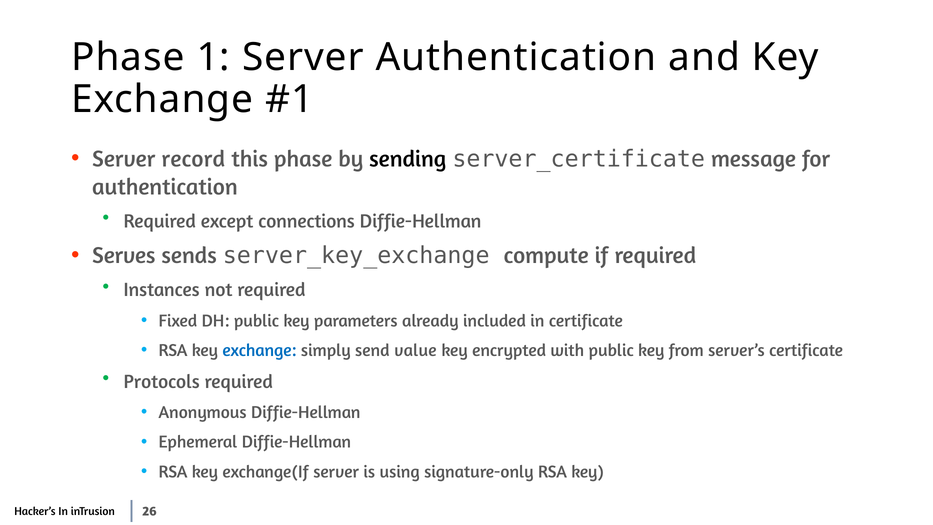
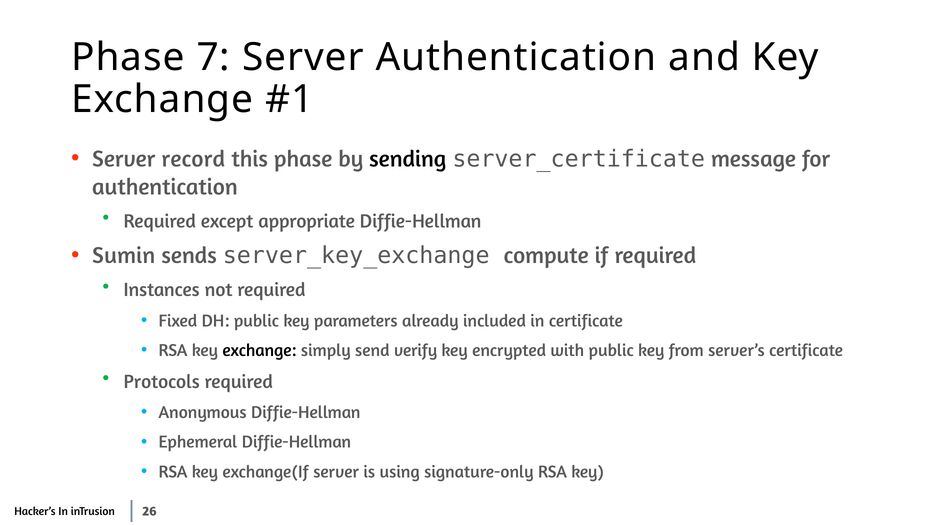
1: 1 -> 7 (213, 57)
connections: connections -> appropriate (307, 221)
Serves: Serves -> Sumin (124, 256)
exchange colour: blue -> black (259, 350)
value: value -> verify (416, 350)
